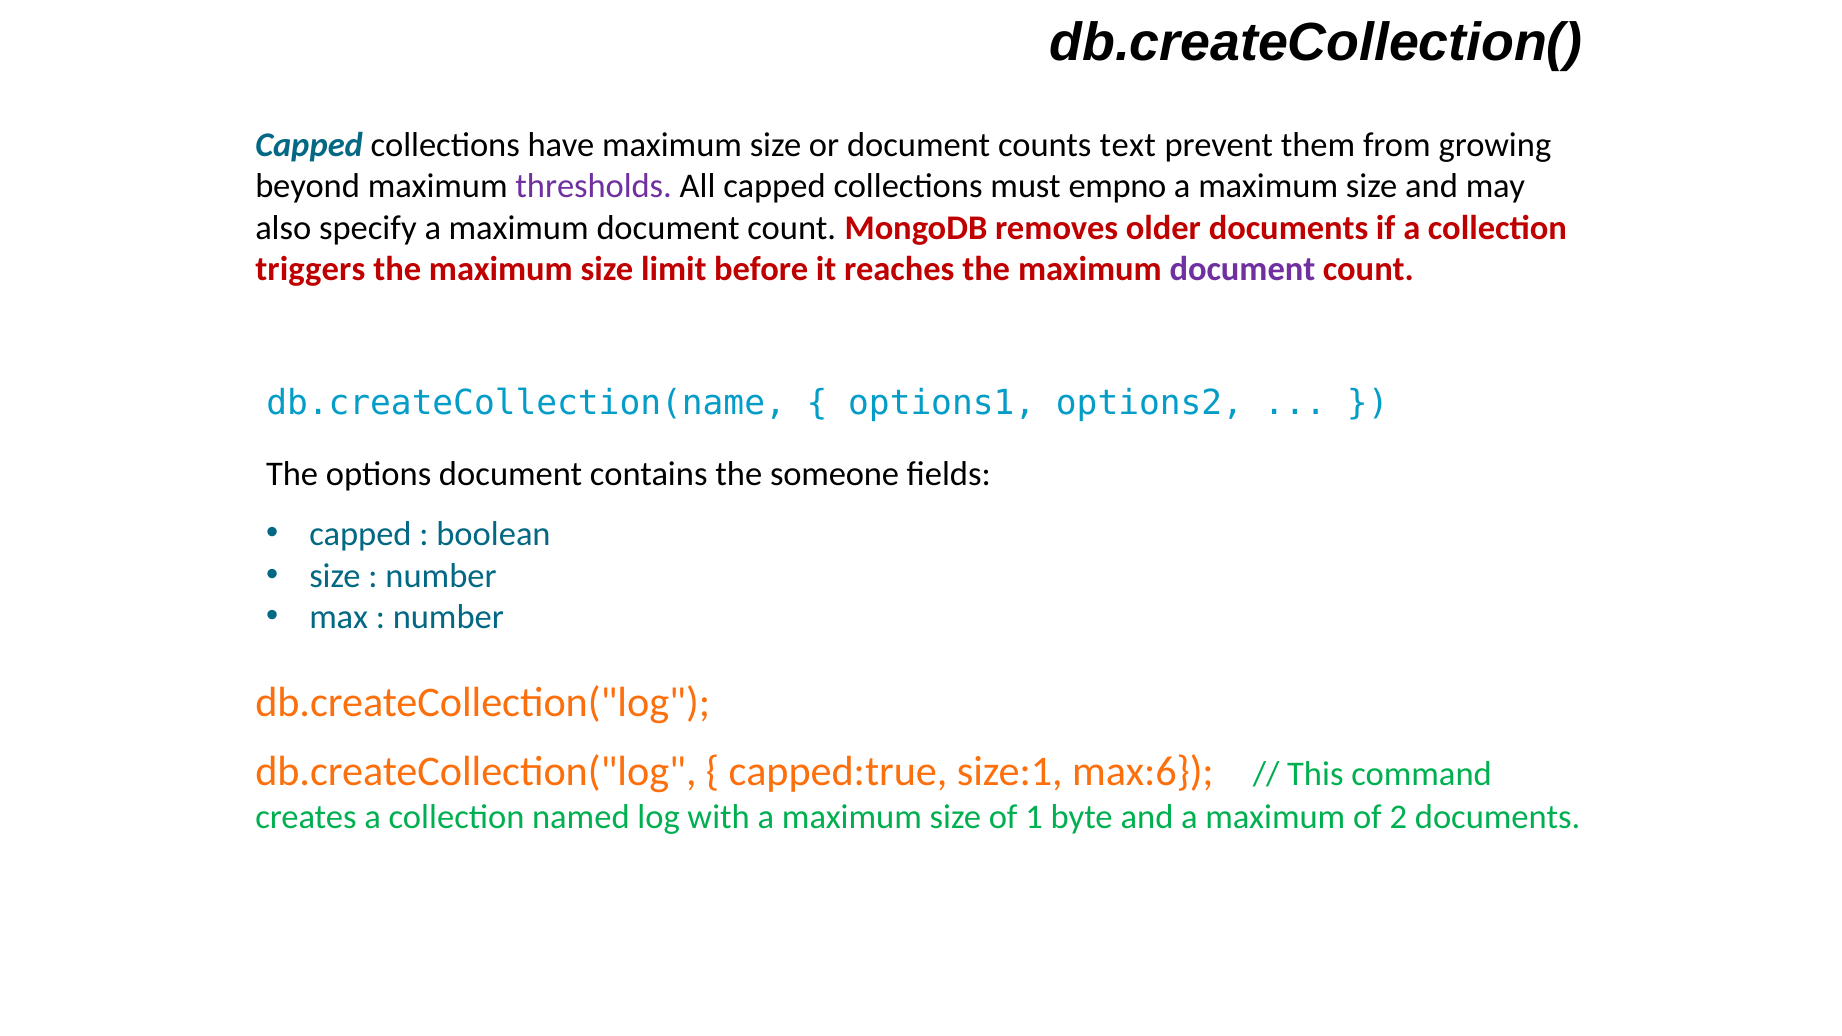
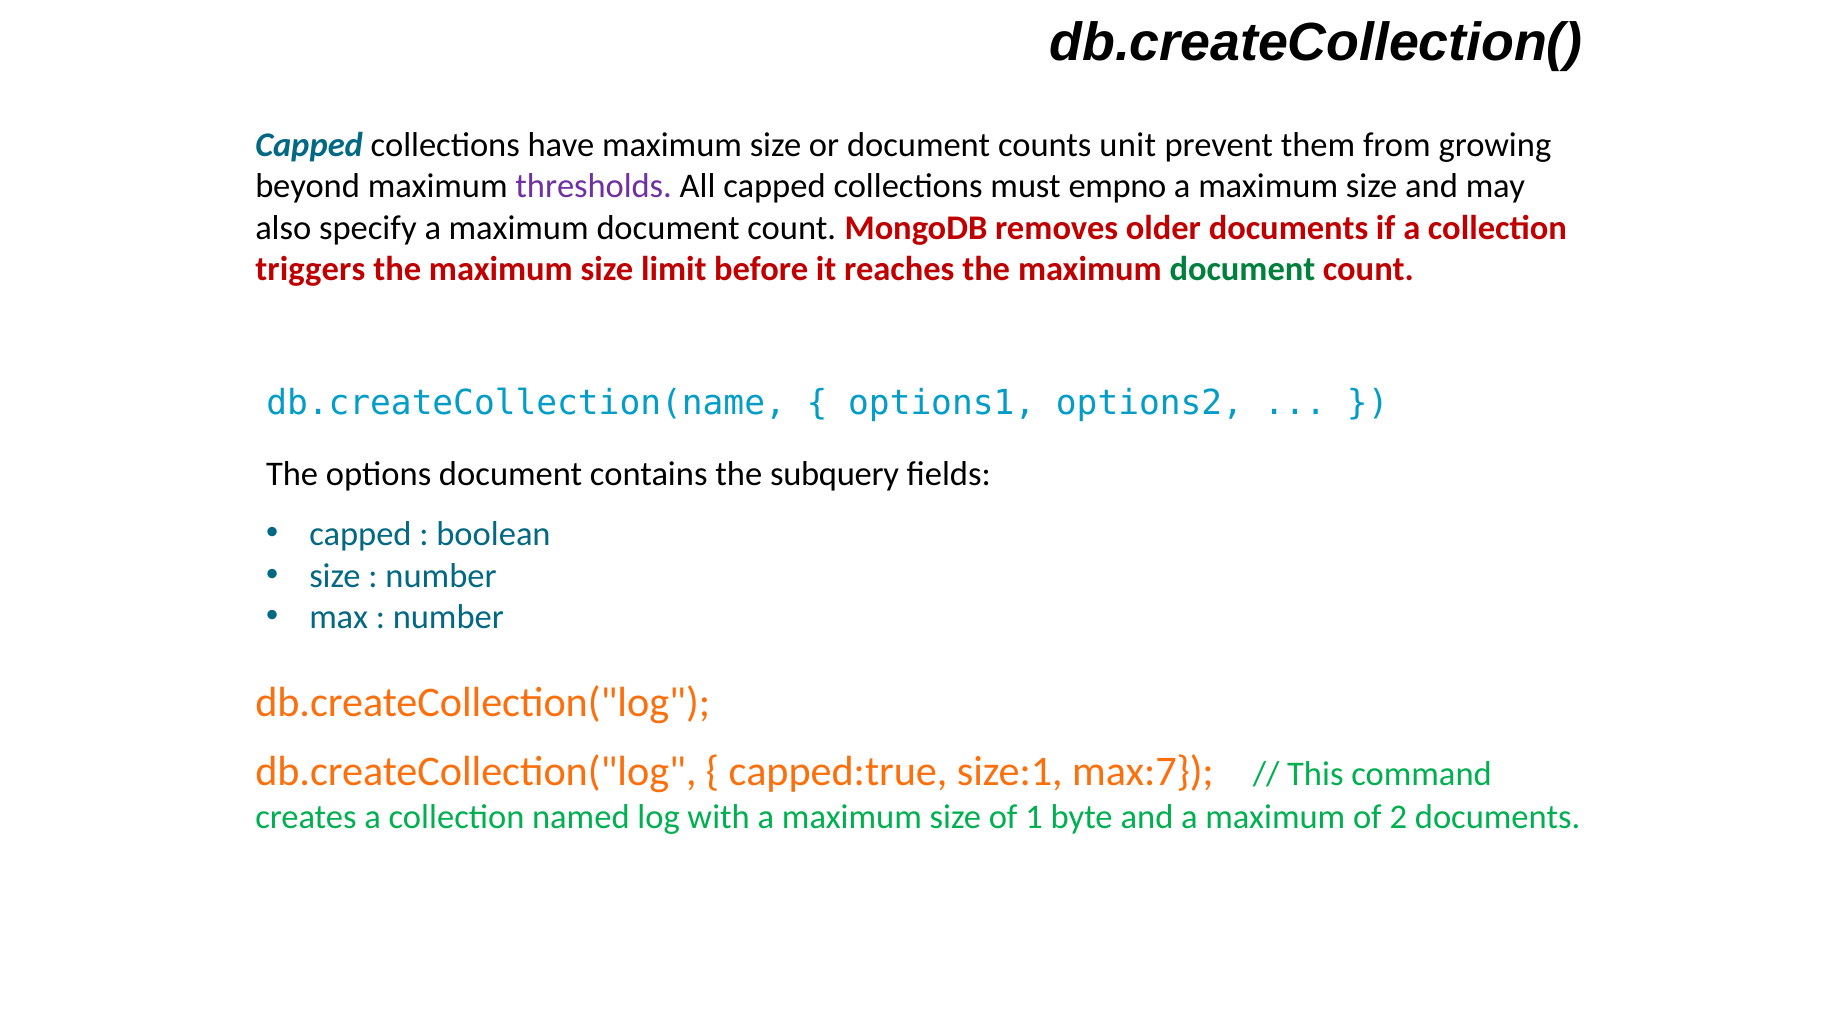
text: text -> unit (1128, 145)
document colour: purple -> green (1242, 269)
someone: someone -> subquery (835, 475)
max:6: max:6 -> max:7 (1143, 772)
